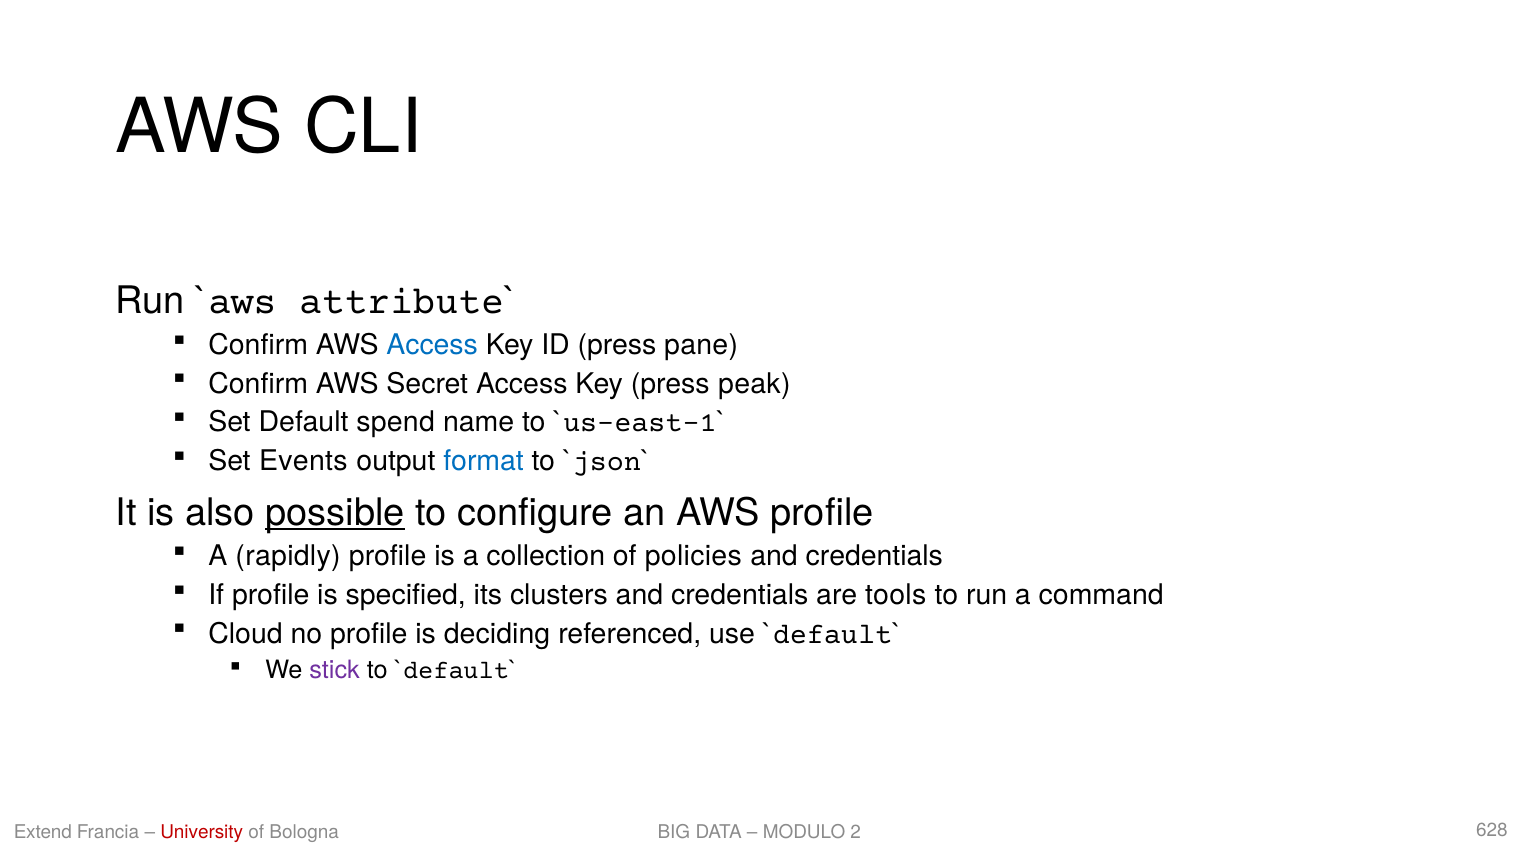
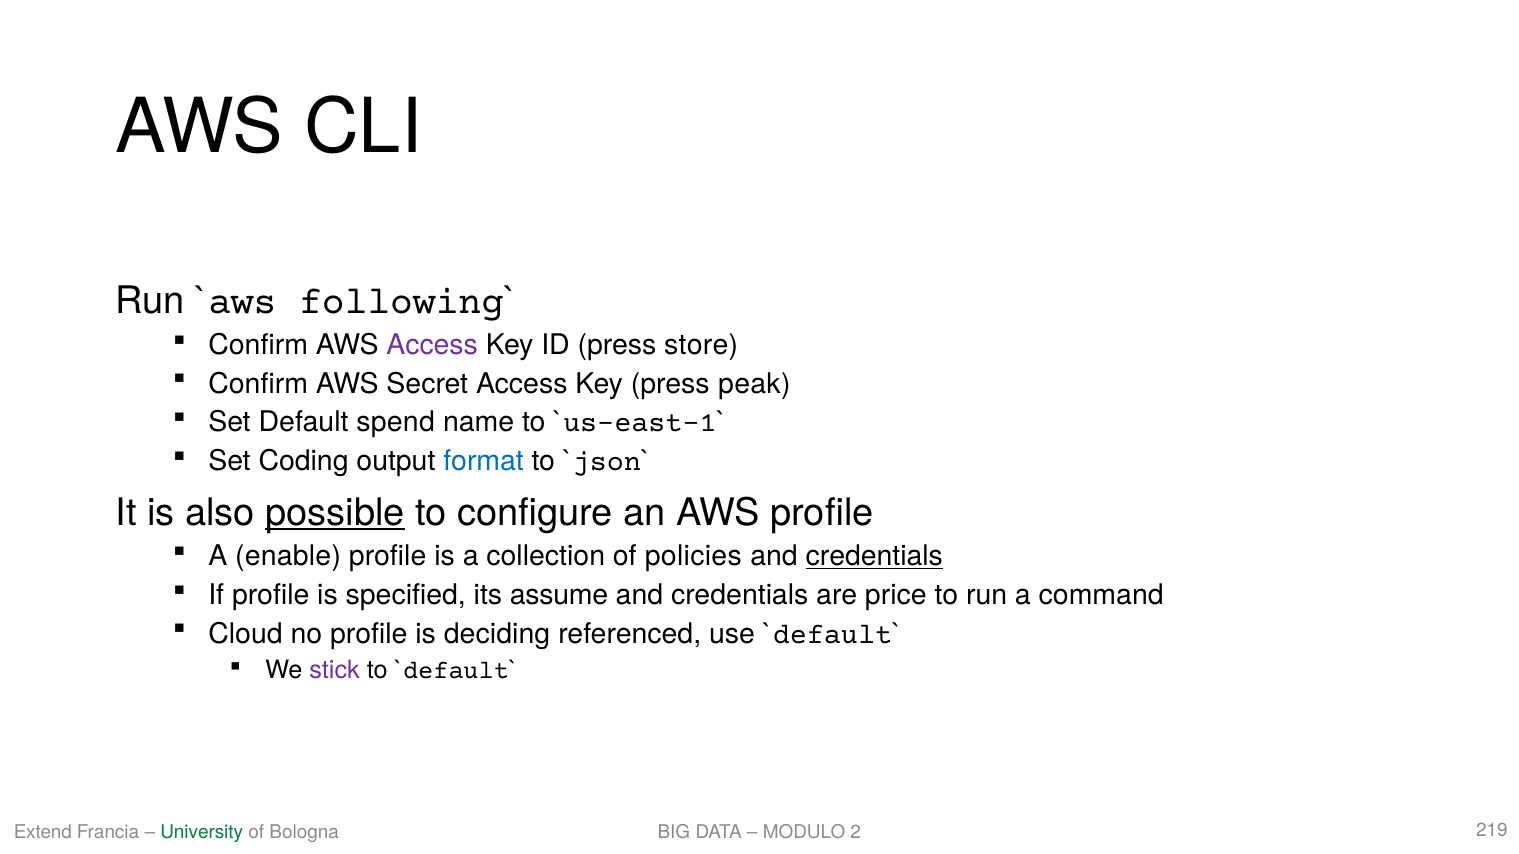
attribute: attribute -> following (402, 301)
Access colour: blue -> purple (432, 345)
pane: pane -> store (701, 345)
Events: Events -> Coding (304, 461)
rapidly: rapidly -> enable (288, 557)
credentials underline: none -> present (874, 557)
clusters: clusters -> assume (559, 595)
tools: tools -> price (896, 595)
University colour: red -> green (202, 833)
628: 628 -> 219 (1492, 831)
